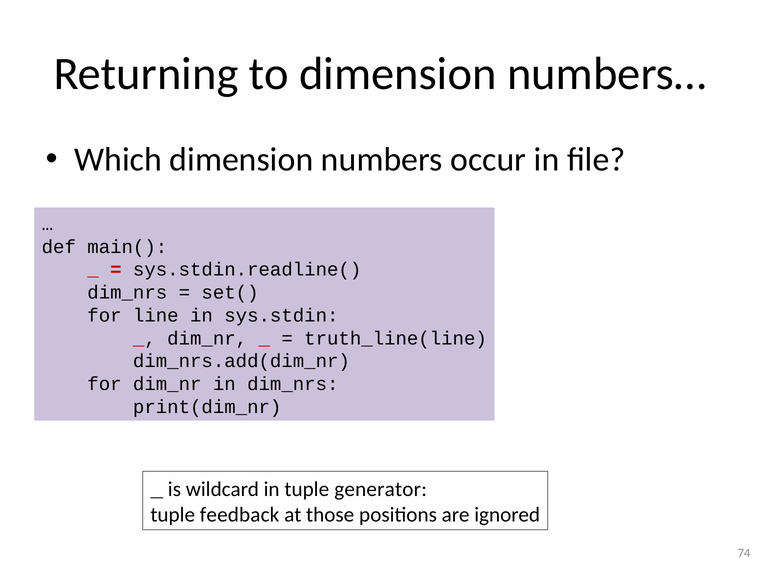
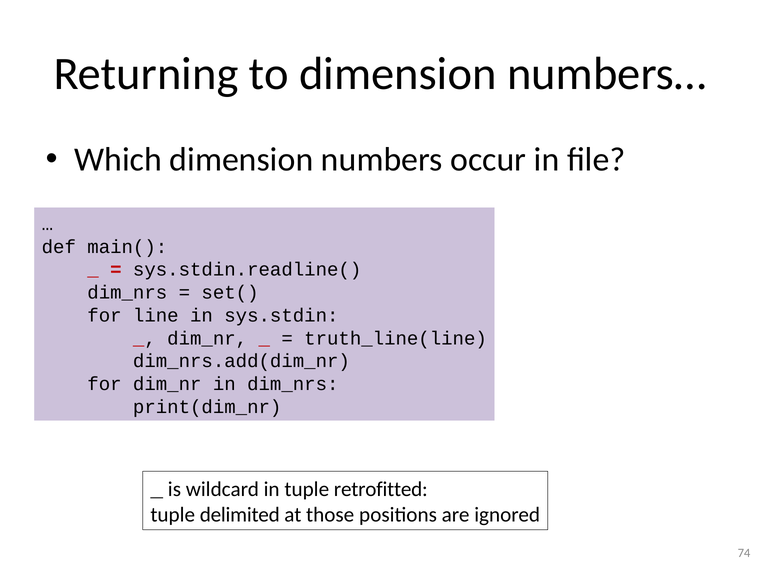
generator: generator -> retrofitted (381, 489)
feedback: feedback -> delimited (240, 514)
